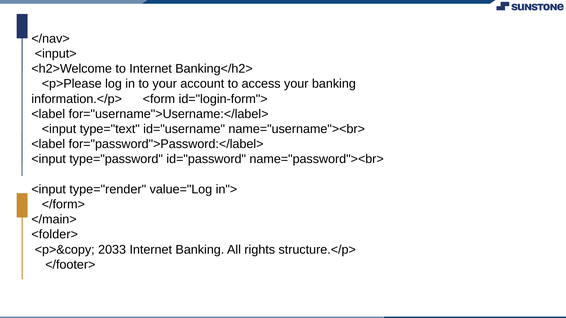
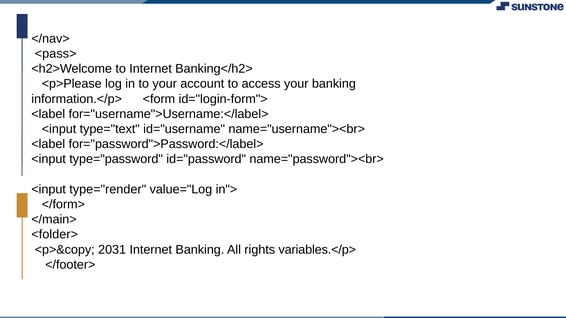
<input>: <input> -> <pass> (56, 54)
2033: 2033 -> 2031 (112, 250)
structure.</p>: structure.</p> -> variables.</p> (317, 250)
